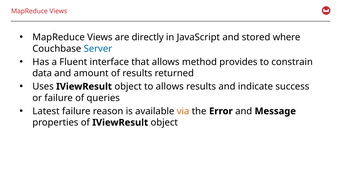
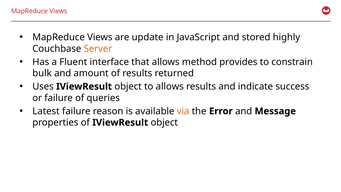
directly: directly -> update (148, 37)
where: where -> highly (286, 37)
Server colour: blue -> orange (98, 49)
data: data -> bulk (42, 73)
